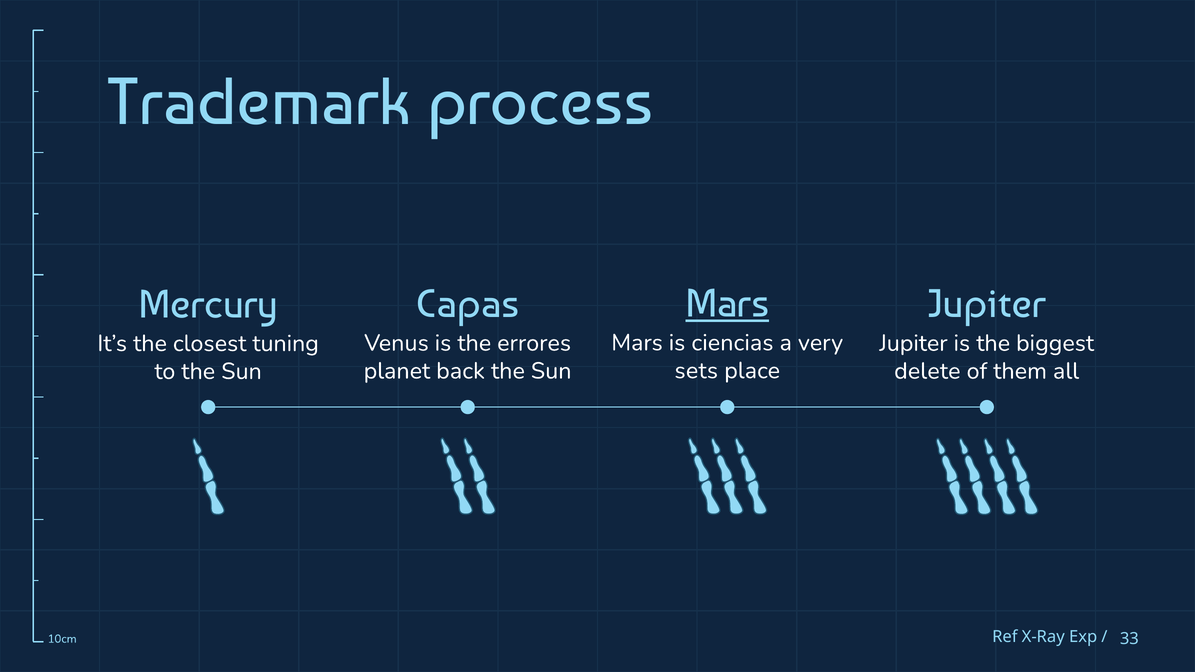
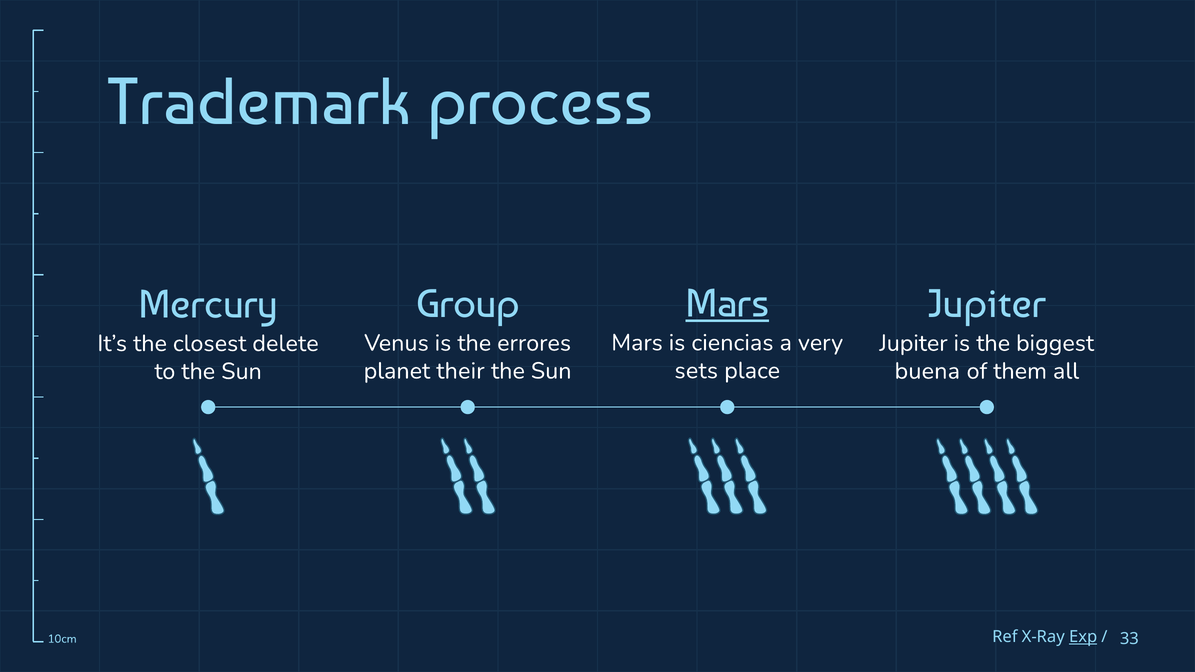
Capas: Capas -> Group (468, 304)
tuning: tuning -> delete (286, 343)
back: back -> their (460, 371)
delete: delete -> buena (927, 371)
Exp underline: none -> present (1083, 637)
